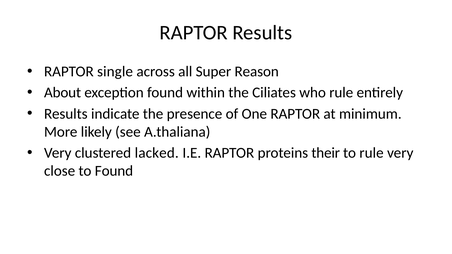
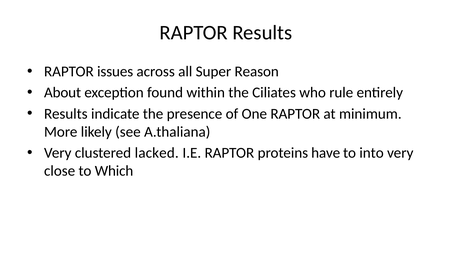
single: single -> issues (115, 72)
their: their -> have (326, 153)
to rule: rule -> into (372, 153)
to Found: Found -> Which (114, 171)
